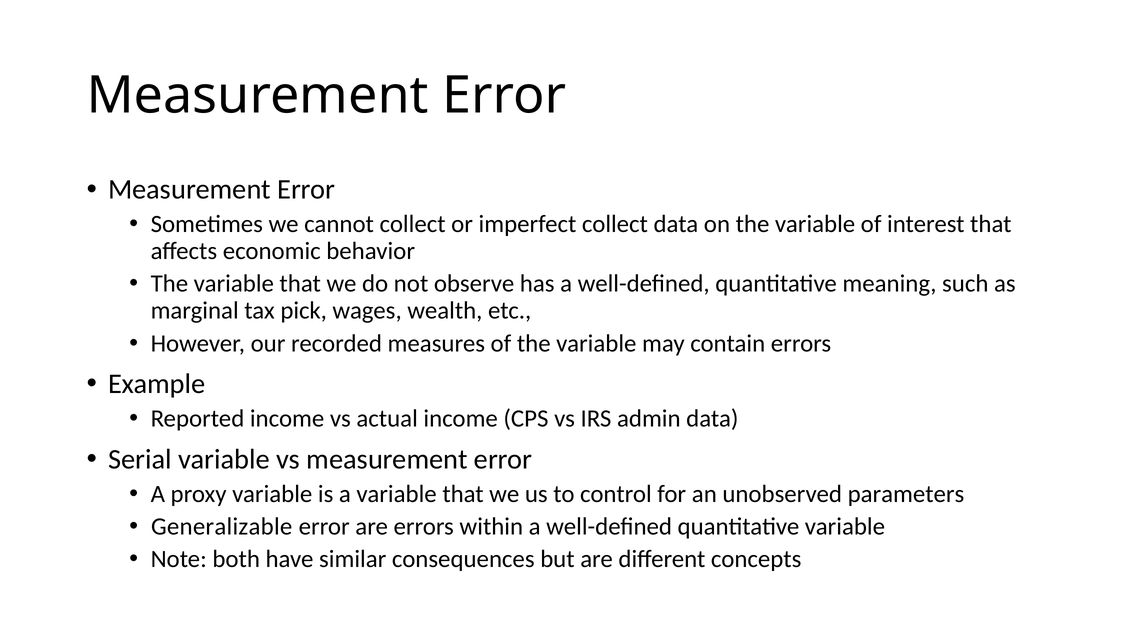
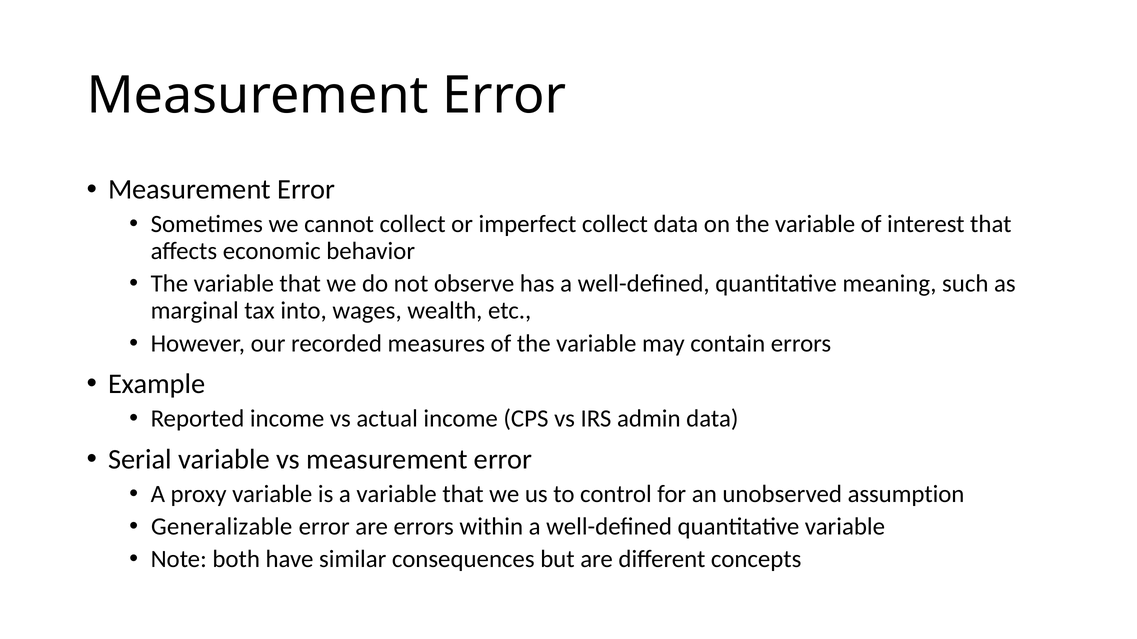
pick: pick -> into (304, 311)
parameters: parameters -> assumption (906, 494)
